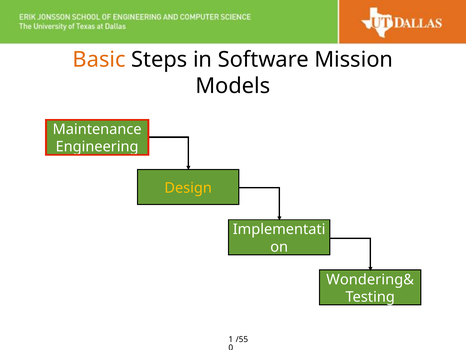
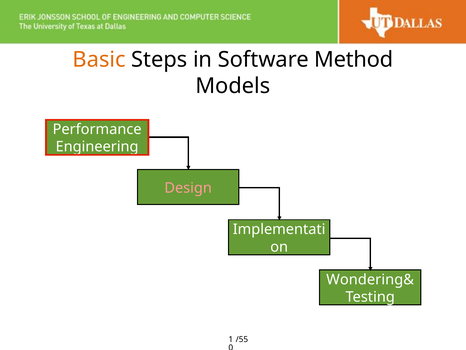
Mission: Mission -> Method (354, 60)
Maintenance: Maintenance -> Performance (97, 129)
Design colour: yellow -> pink (188, 188)
